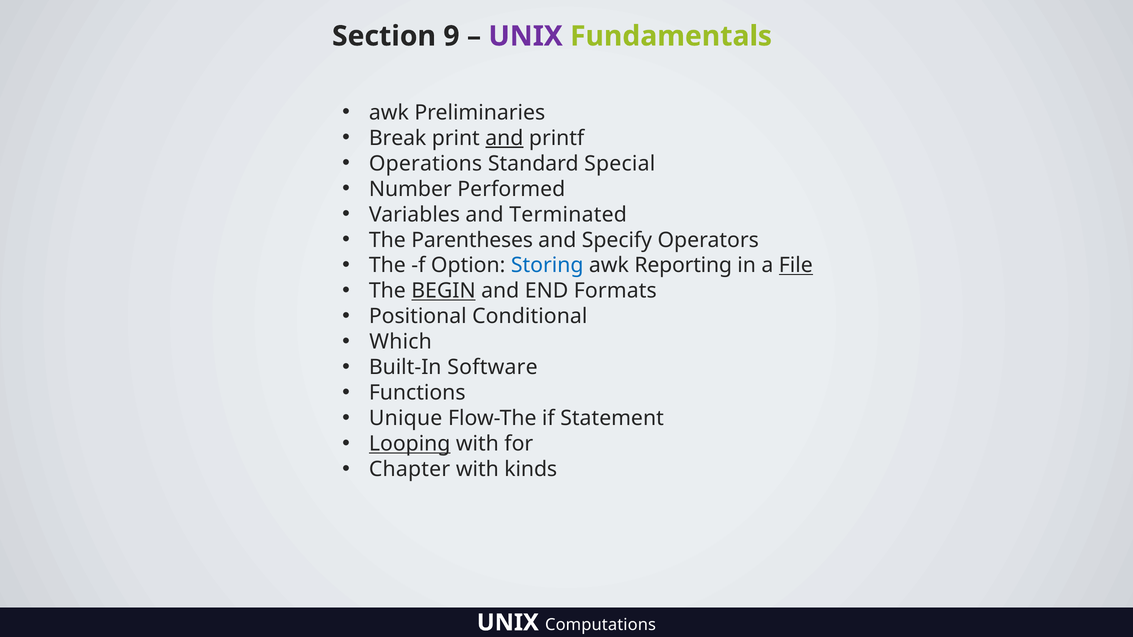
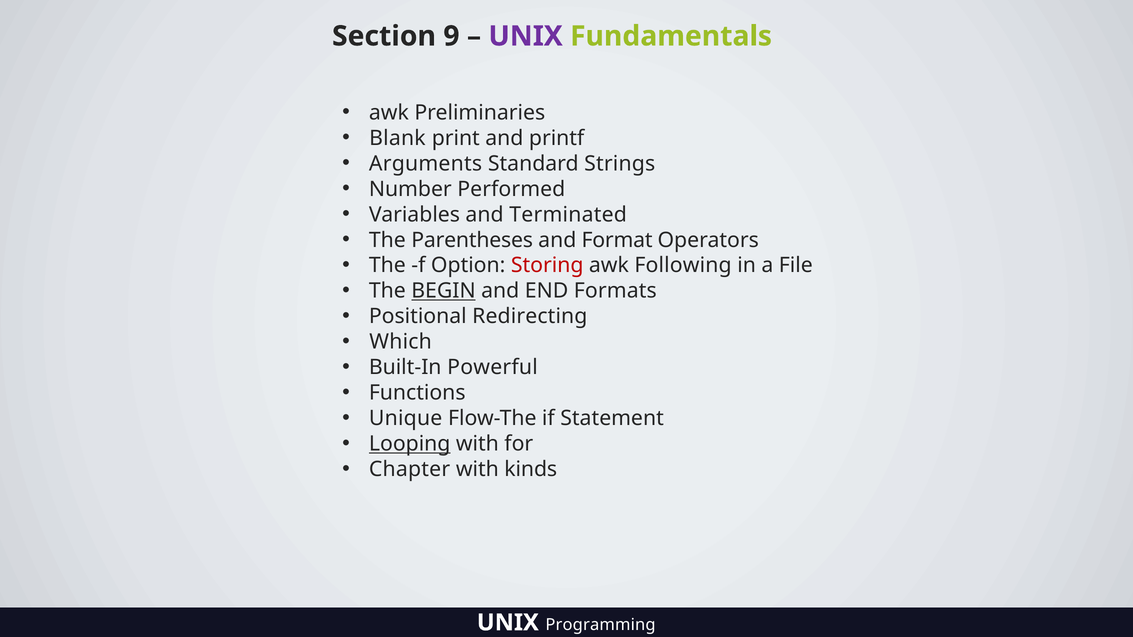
Break: Break -> Blank (397, 138)
and underline: present -> none (504, 138)
Operations: Operations -> Arguments (426, 164)
Special: Special -> Strings (620, 164)
Specify: Specify -> Format (617, 240)
Storing colour: blue -> red (547, 266)
Reporting: Reporting -> Following (683, 266)
File underline: present -> none (796, 266)
Conditional: Conditional -> Redirecting (530, 317)
Software: Software -> Powerful (493, 368)
Computations: Computations -> Programming (601, 625)
